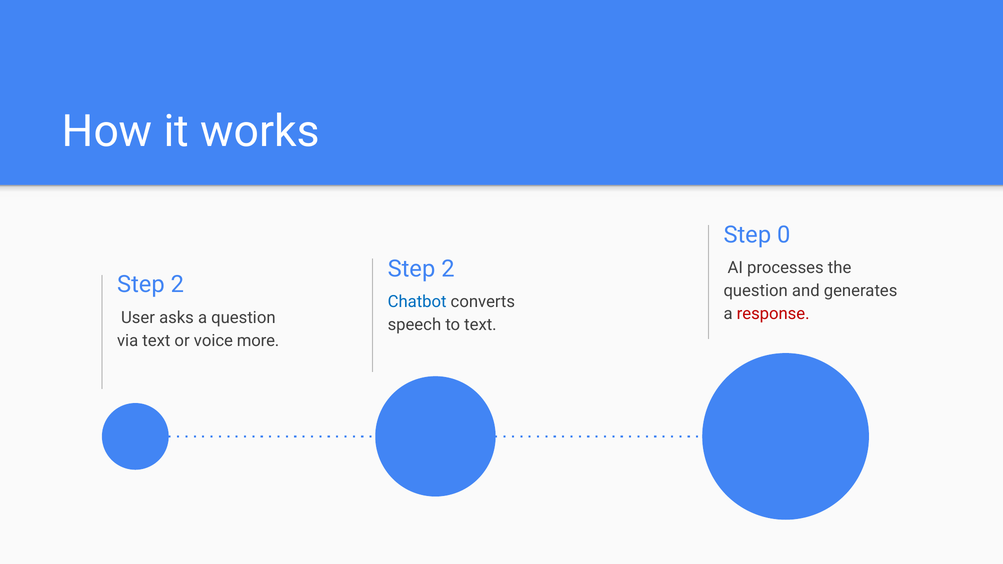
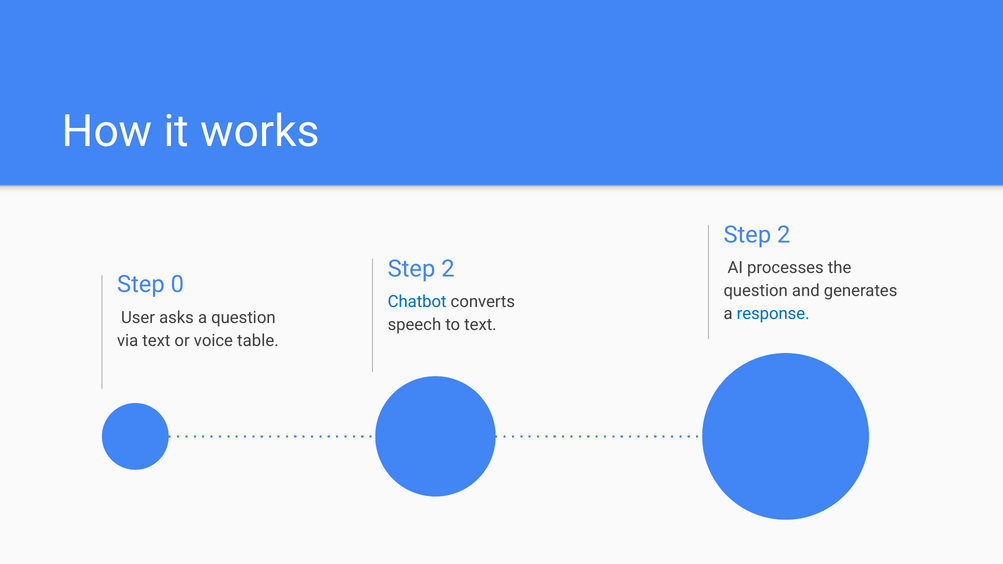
0: 0 -> 2 (784, 235)
2: 2 -> 0 (177, 285)
response colour: red -> blue (773, 314)
more: more -> table (258, 341)
